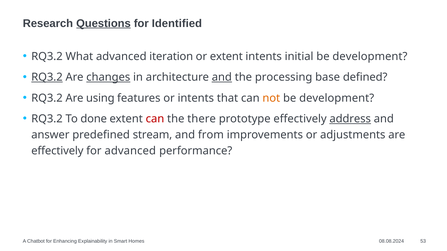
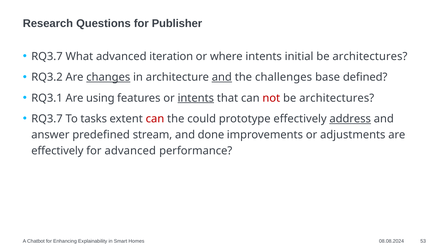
Questions underline: present -> none (103, 23)
Identified: Identified -> Publisher (177, 23)
RQ3.2: RQ3.2 -> RQ3.7 (47, 57)
or extent: extent -> where (226, 57)
development: development -> architectures (370, 57)
RQ3.2 underline: present -> none (47, 77)
processing: processing -> challenges (284, 77)
RQ3.2: RQ3.2 -> RQ3.1 (47, 98)
intents underline: none -> present (196, 98)
not colour: orange -> red (271, 98)
development: development -> architectures (337, 98)
RQ3.2: RQ3.2 -> RQ3.7 (47, 119)
done: done -> tasks (94, 119)
there: there -> could (202, 119)
from: from -> done (211, 135)
